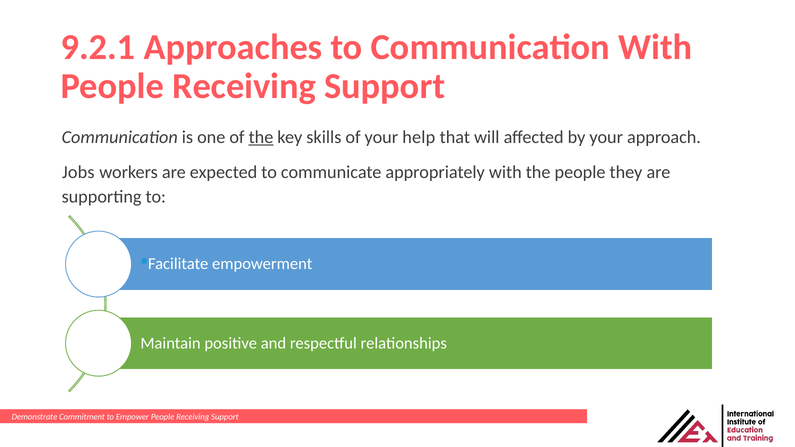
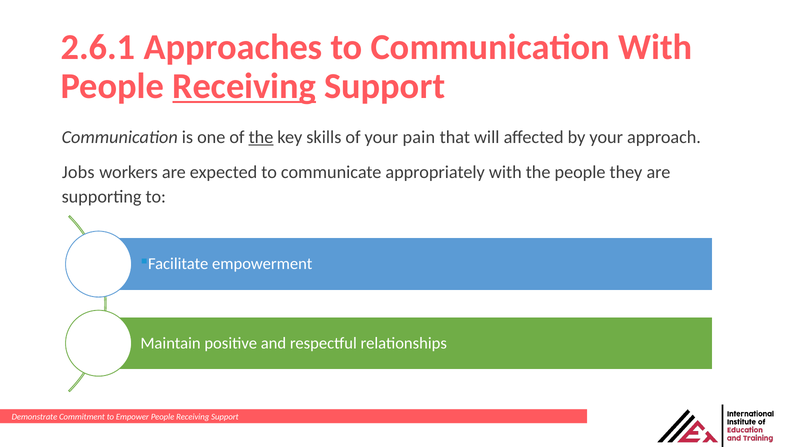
9.2.1: 9.2.1 -> 2.6.1 (98, 47)
Receiving underline: none -> present (244, 86)
help: help -> pain (419, 137)
